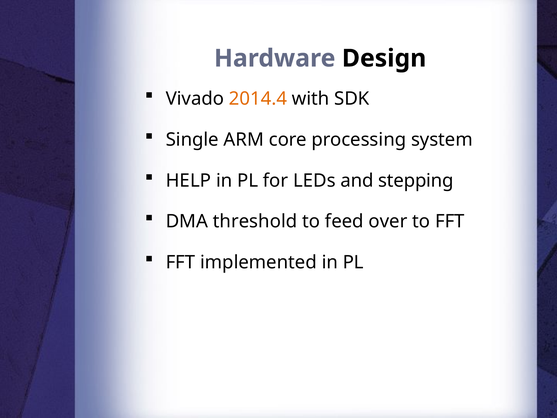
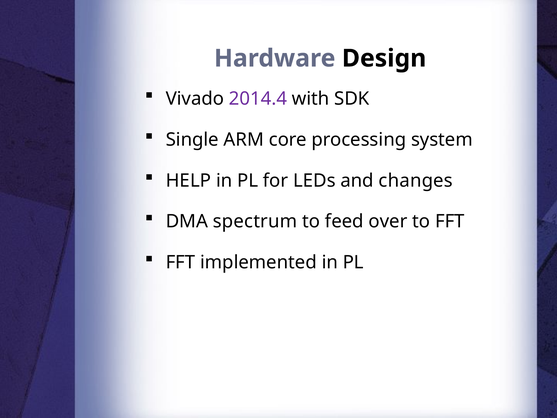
2014.4 colour: orange -> purple (258, 99)
stepping: stepping -> changes (416, 181)
threshold: threshold -> spectrum (255, 221)
